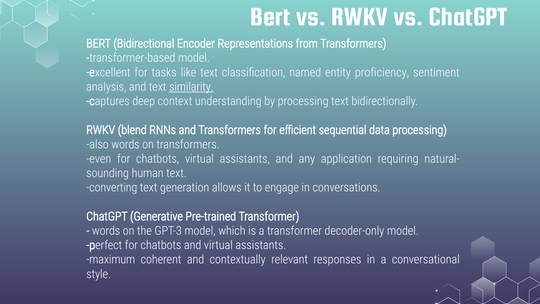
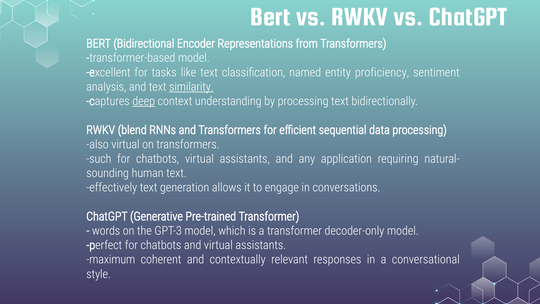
deep underline: none -> present (144, 101)
also words: words -> virtual (125, 144)
even: even -> such (99, 159)
converting: converting -> effectively (112, 187)
